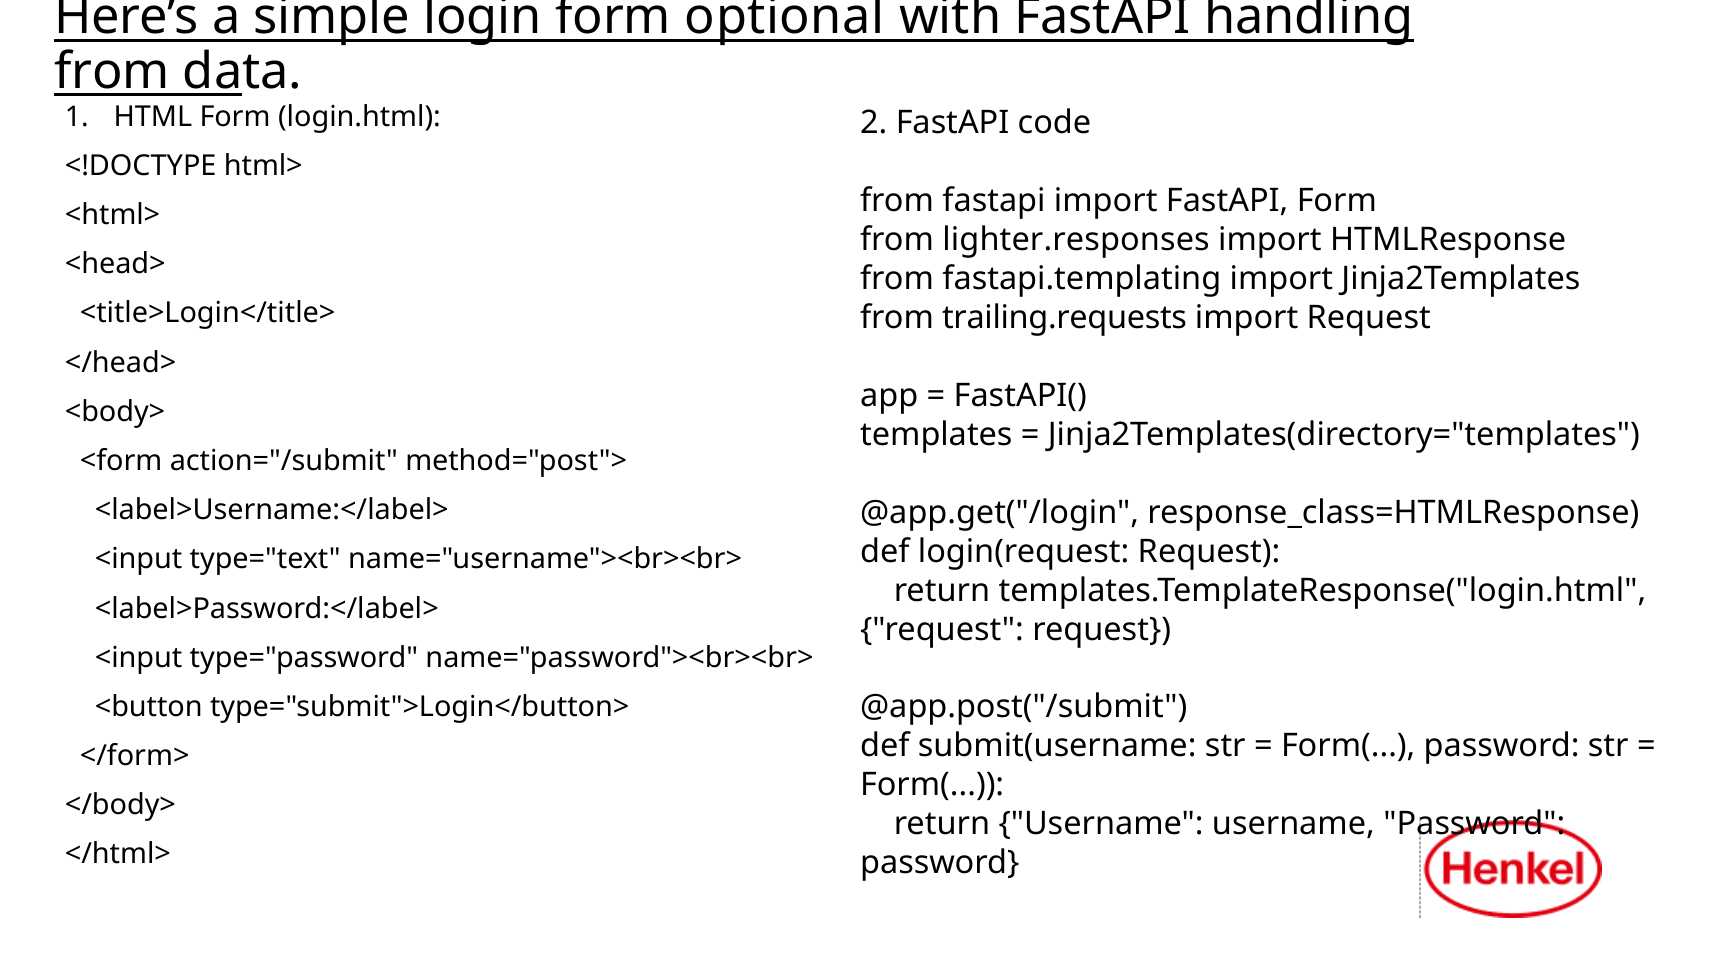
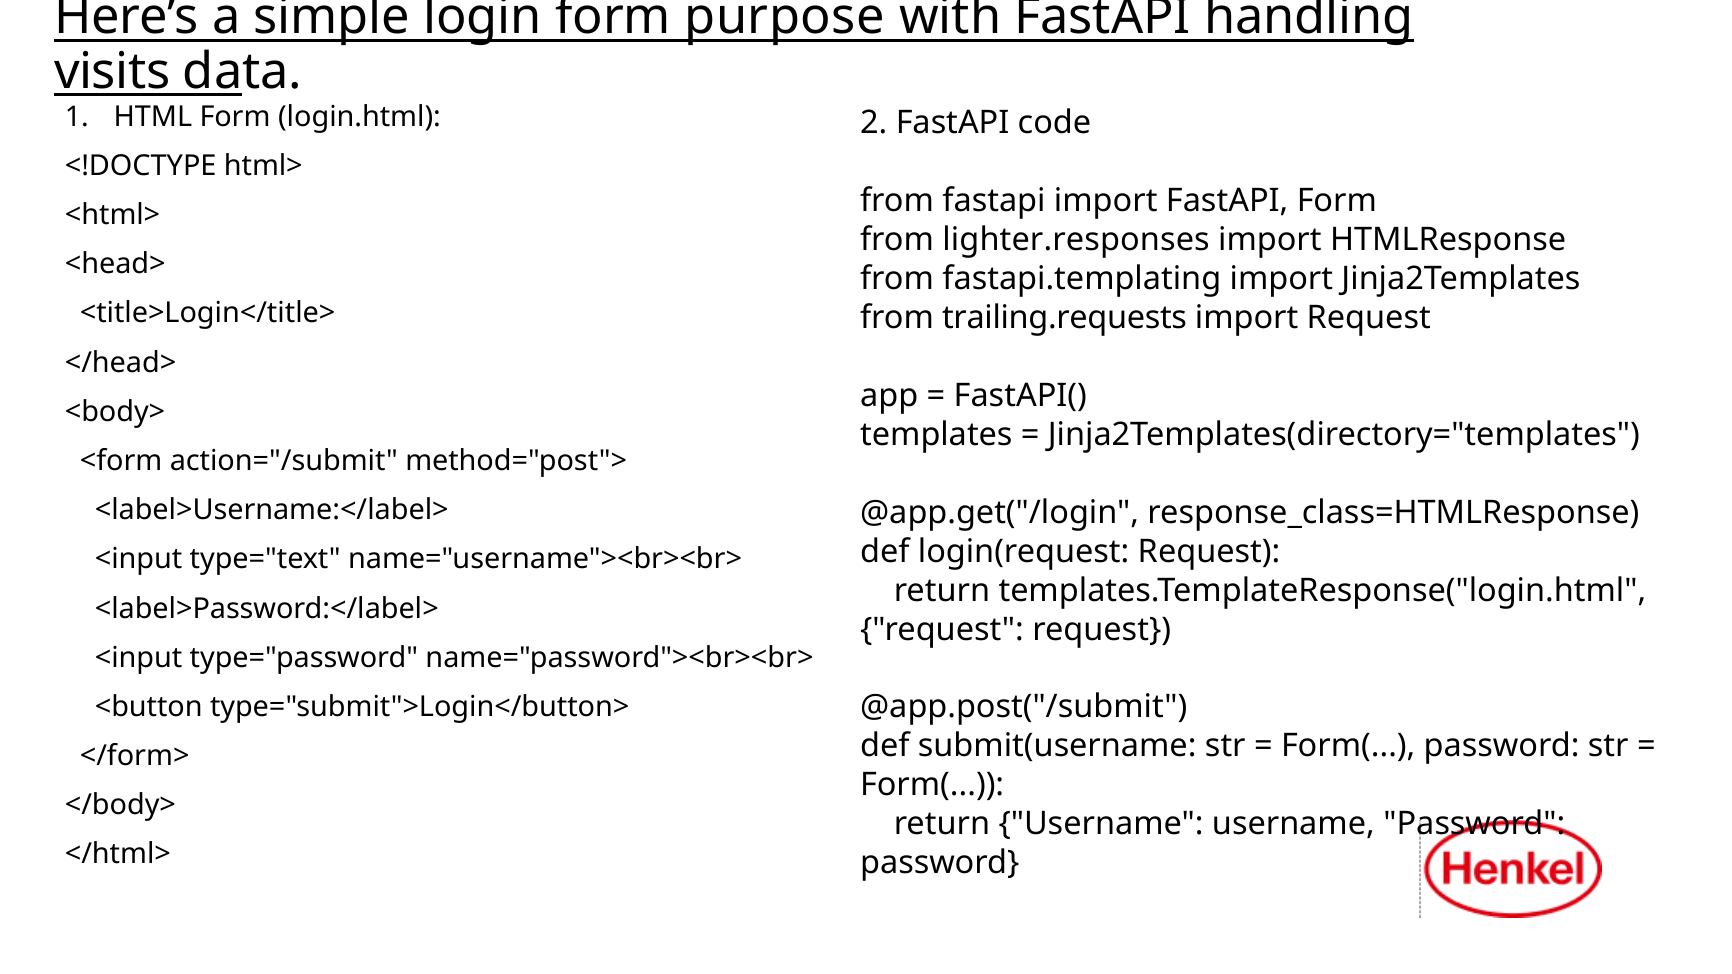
optional: optional -> purpose (785, 17)
from: from -> visits (112, 72)
